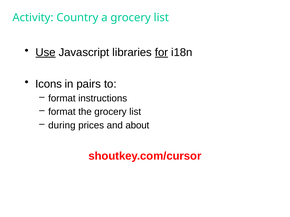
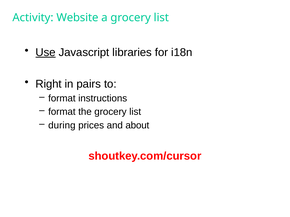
Country: Country -> Website (77, 18)
for underline: present -> none (161, 53)
Icons: Icons -> Right (49, 84)
